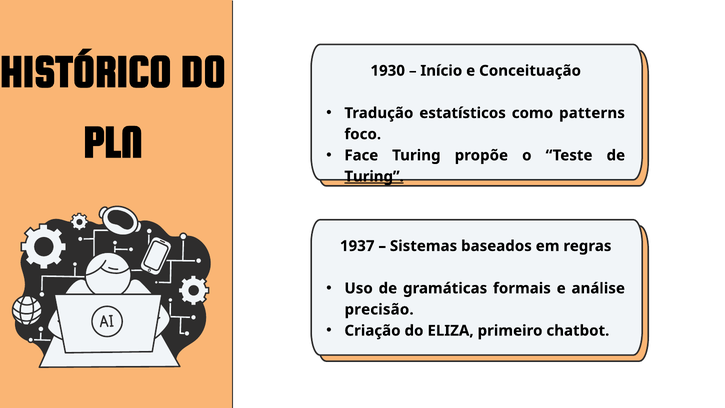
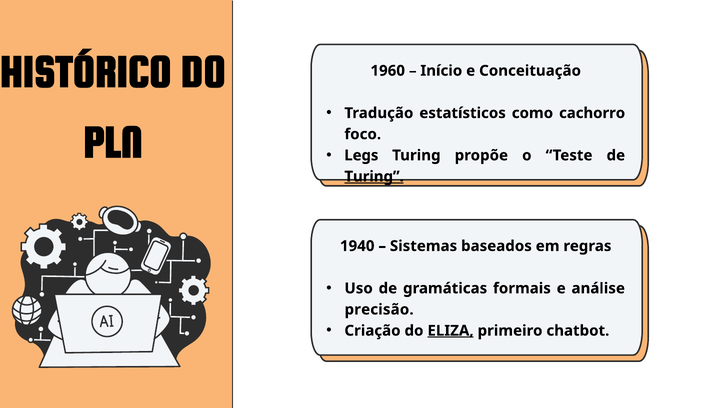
1930: 1930 -> 1960 (388, 71)
patterns: patterns -> cachorro (592, 113)
Face: Face -> Legs (361, 155)
1937: 1937 -> 1940 (357, 246)
ELIZA underline: none -> present (451, 331)
